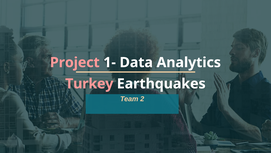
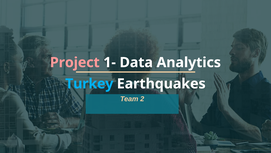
Turkey colour: pink -> light blue (89, 83)
